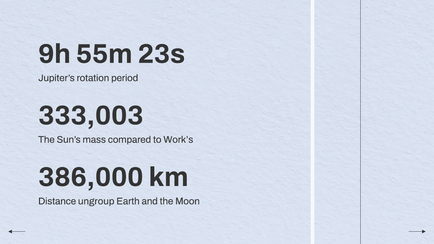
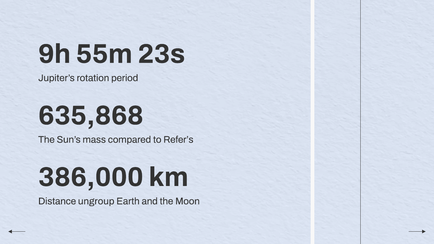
333,003: 333,003 -> 635,868 (91, 116)
Work’s: Work’s -> Refer’s (178, 140)
